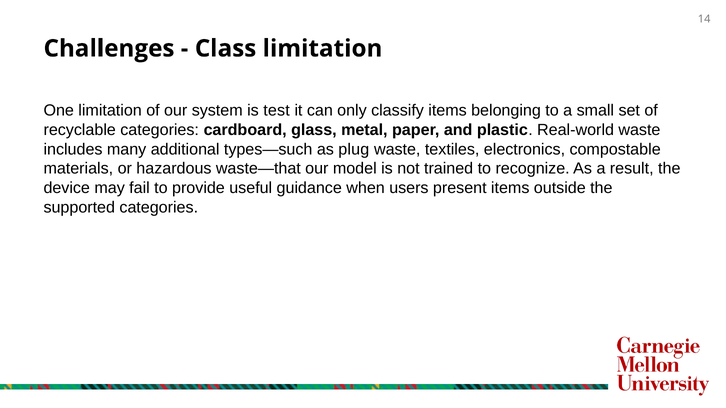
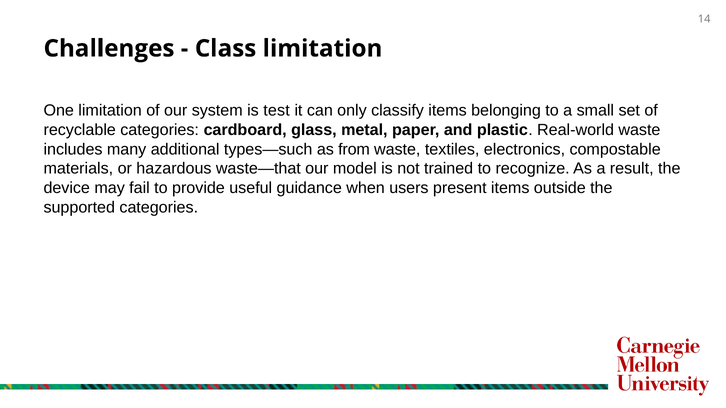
plug: plug -> from (354, 149)
